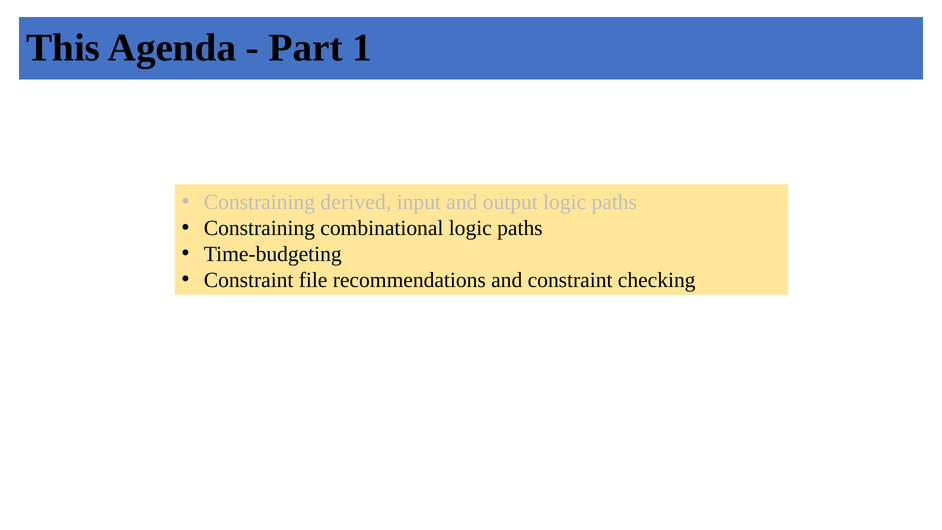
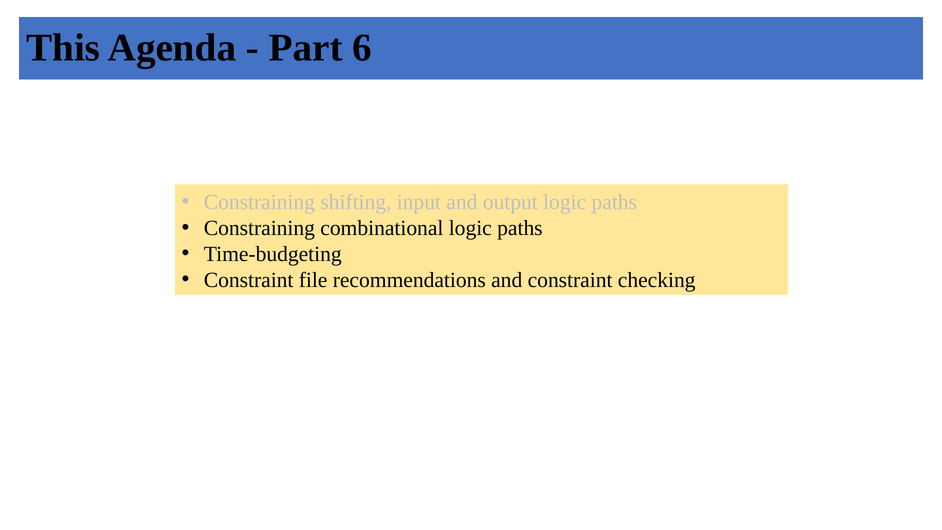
1: 1 -> 6 (362, 48)
derived: derived -> shifting (356, 202)
